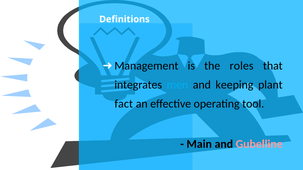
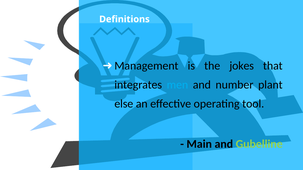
roles: roles -> jokes (242, 66)
keeping: keeping -> number (234, 85)
fact: fact -> else (124, 104)
Gubelline colour: pink -> light green (259, 144)
